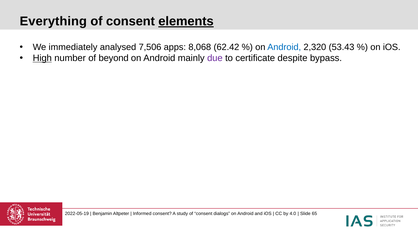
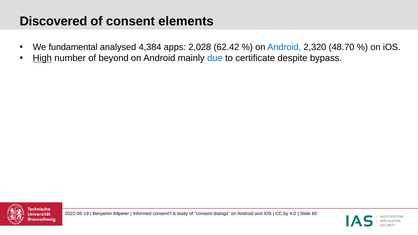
Everything: Everything -> Discovered (53, 21)
elements underline: present -> none (186, 21)
immediately: immediately -> fundamental (73, 47)
7,506: 7,506 -> 4,384 (150, 47)
8,068: 8,068 -> 2,028 (200, 47)
53.43: 53.43 -> 48.70 (342, 47)
due colour: purple -> blue (215, 58)
